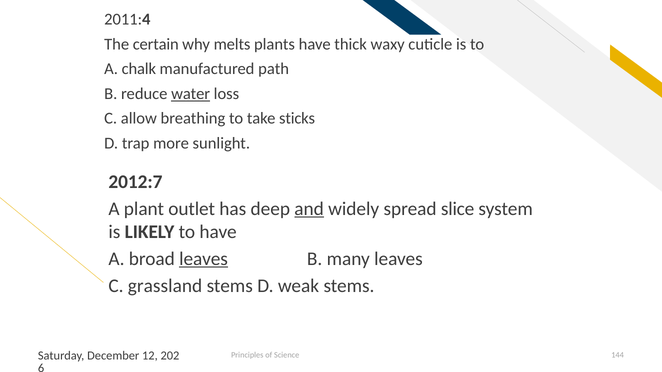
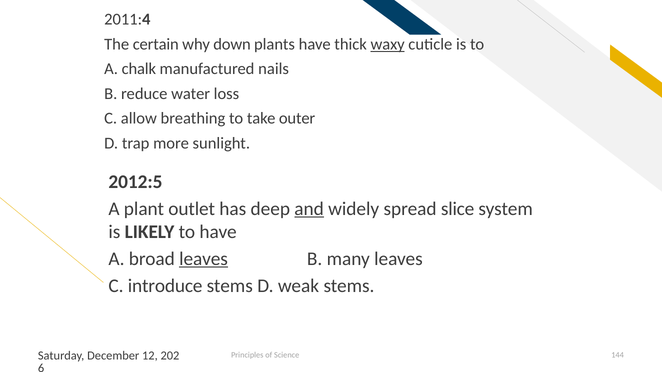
melts: melts -> down (232, 44)
waxy underline: none -> present (388, 44)
path: path -> nails (274, 69)
water underline: present -> none (191, 94)
sticks: sticks -> outer (297, 119)
2012:7: 2012:7 -> 2012:5 (135, 182)
grassland: grassland -> introduce (165, 286)
